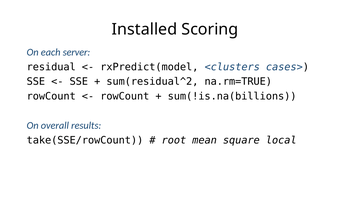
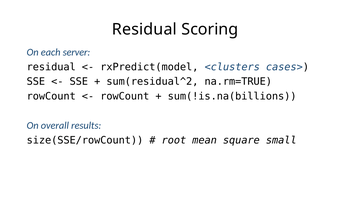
Installed: Installed -> Residual (144, 29)
take(SSE/rowCount: take(SSE/rowCount -> size(SSE/rowCount (85, 140)
local: local -> small (281, 140)
